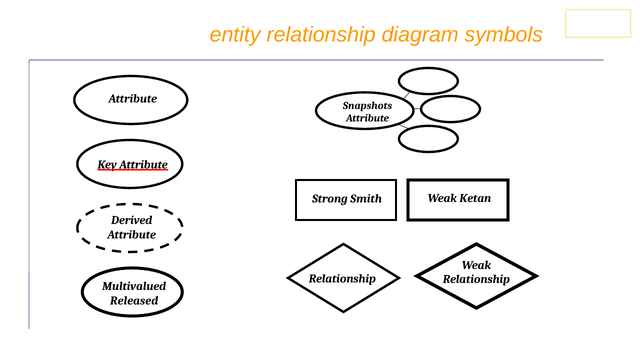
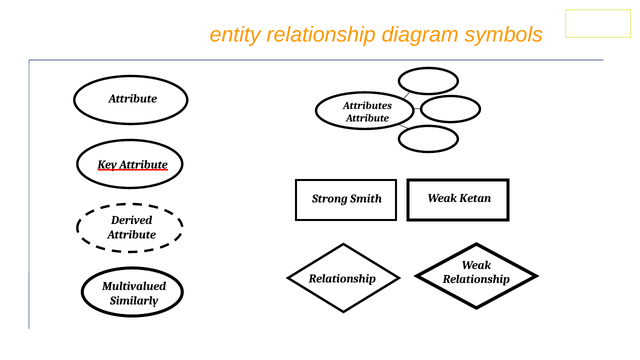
Snapshots: Snapshots -> Attributes (367, 106)
Released: Released -> Similarly (134, 301)
